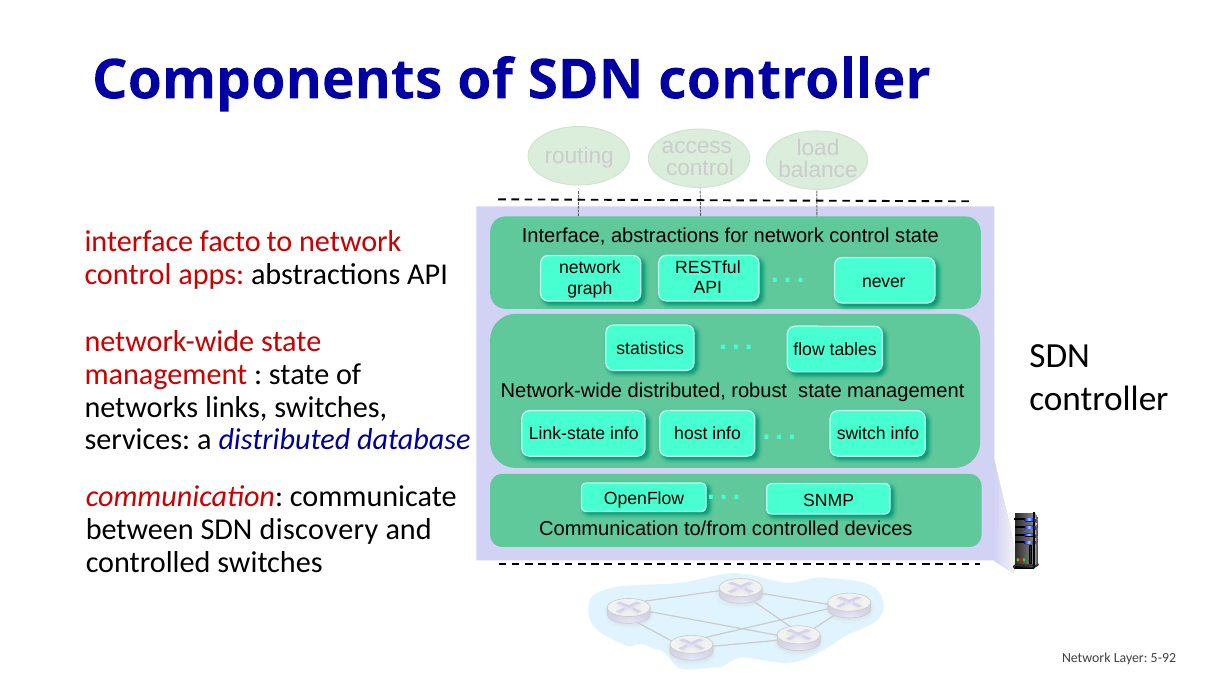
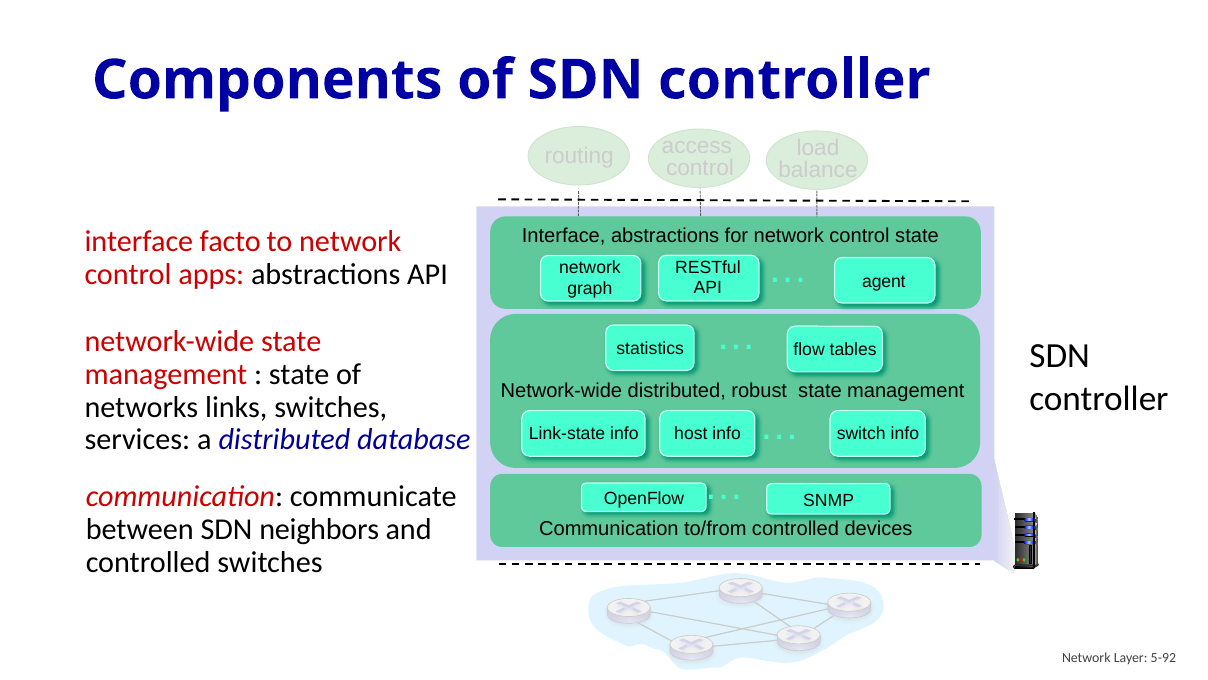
never: never -> agent (884, 282)
discovery: discovery -> neighbors (319, 529)
